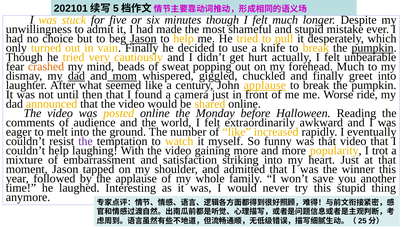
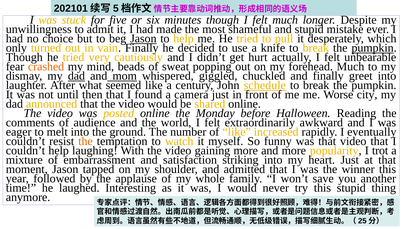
John applause: applause -> schedule (265, 85)
ride: ride -> city (367, 94)
the colour: purple -> orange (85, 141)
